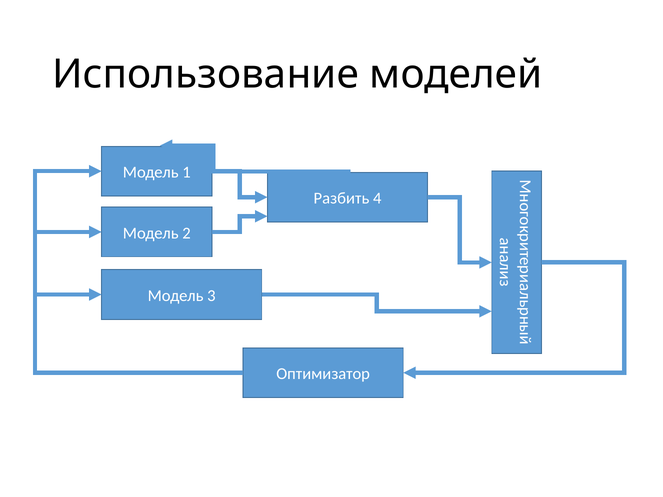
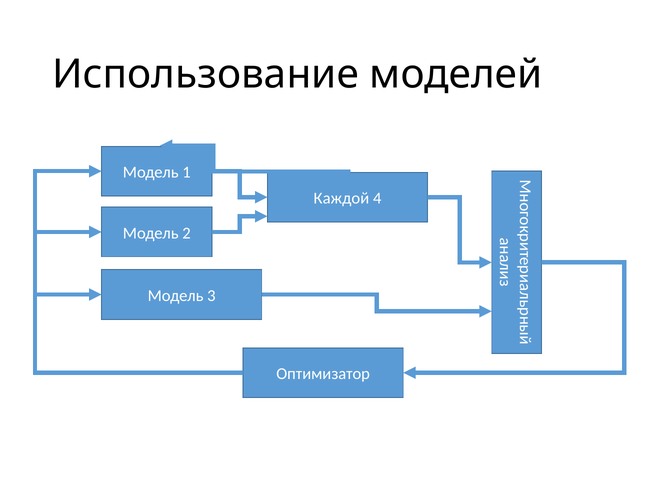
Разбить: Разбить -> Каждой (341, 198)
